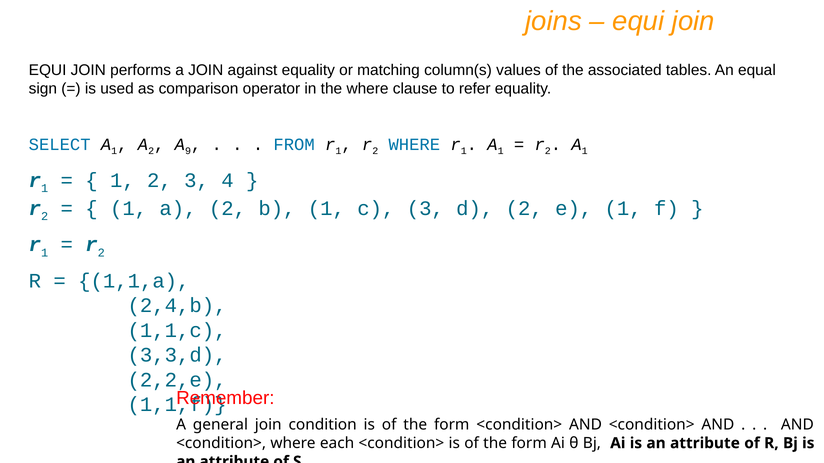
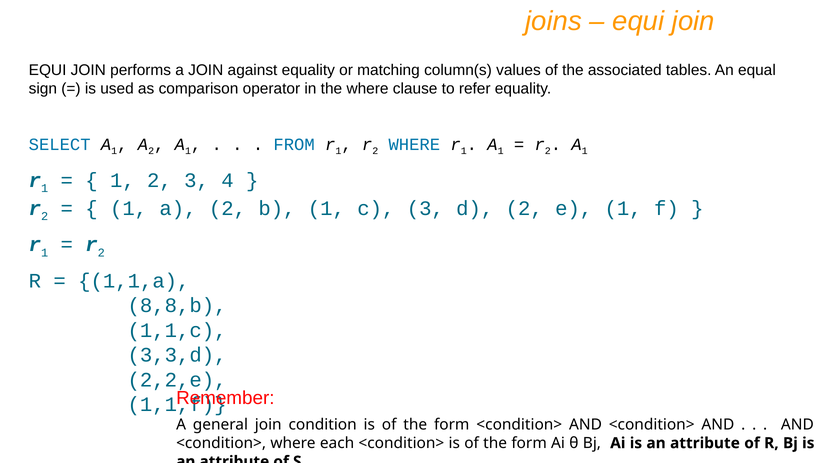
9: 9 -> 1 (188, 151)
2,4,b: 2,4,b -> 8,8,b (177, 306)
